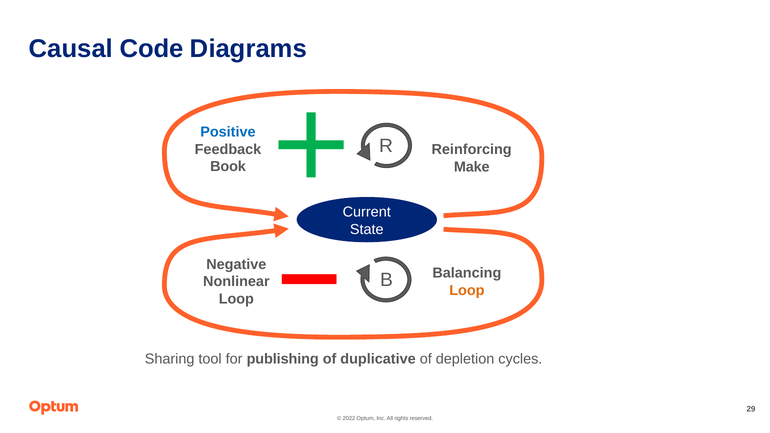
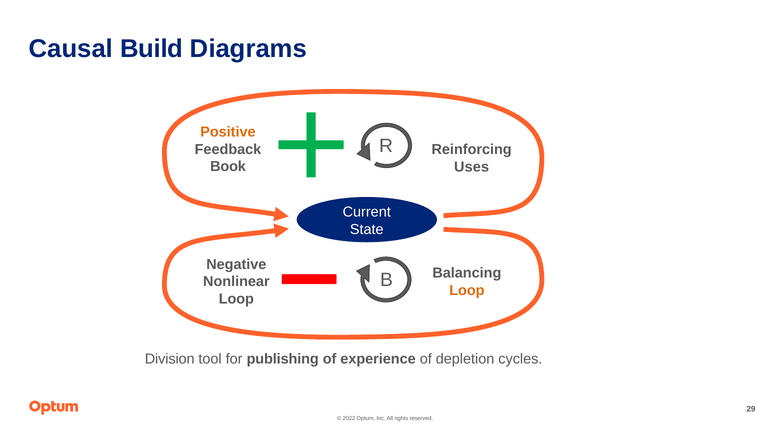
Code: Code -> Build (152, 49)
Positive colour: blue -> orange (228, 132)
Make: Make -> Uses (472, 167)
Sharing: Sharing -> Division (170, 359)
duplicative: duplicative -> experience (378, 359)
